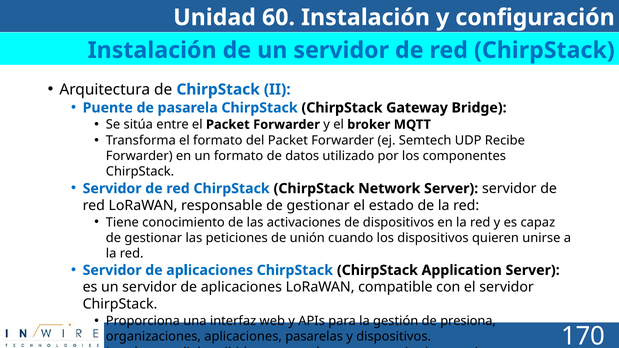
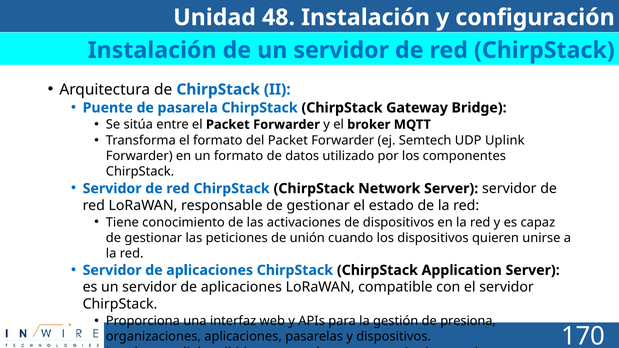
60: 60 -> 48 (278, 17)
UDP Recibe: Recibe -> Uplink (505, 141)
